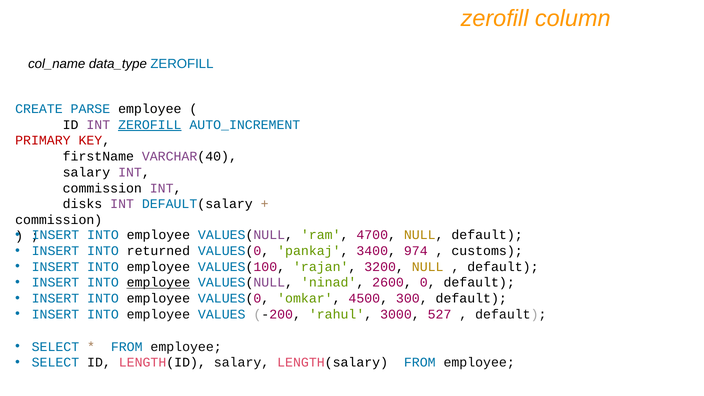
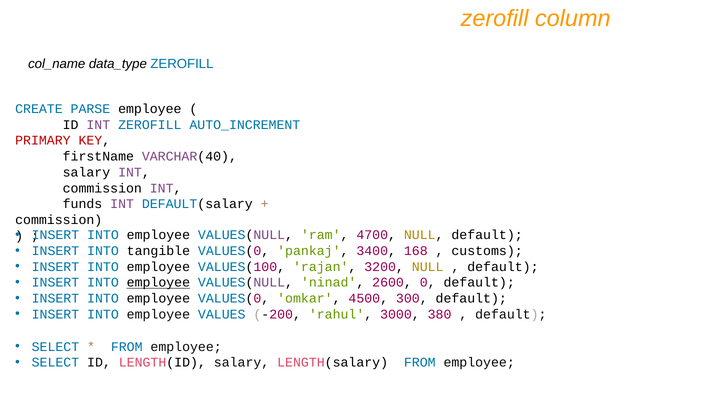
ZEROFILL underline: present -> none (150, 125)
disks: disks -> funds (82, 204)
returned: returned -> tangible (158, 251)
974: 974 -> 168 (416, 251)
527: 527 -> 380 (440, 314)
